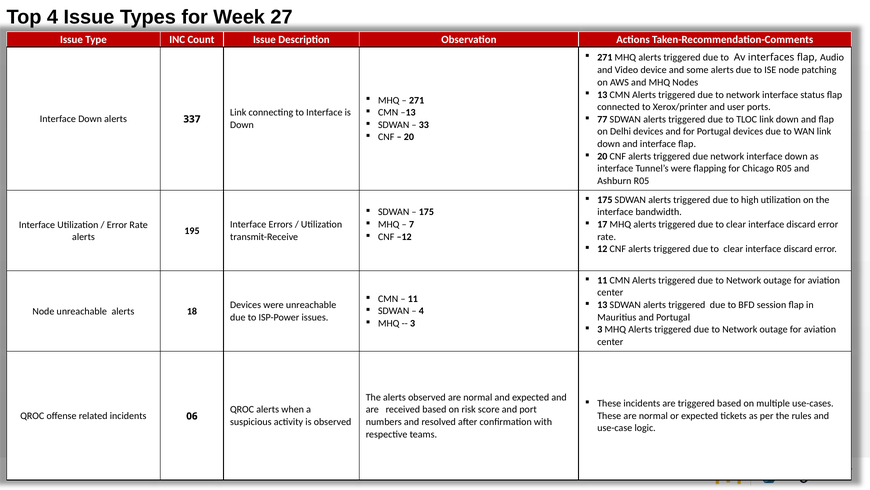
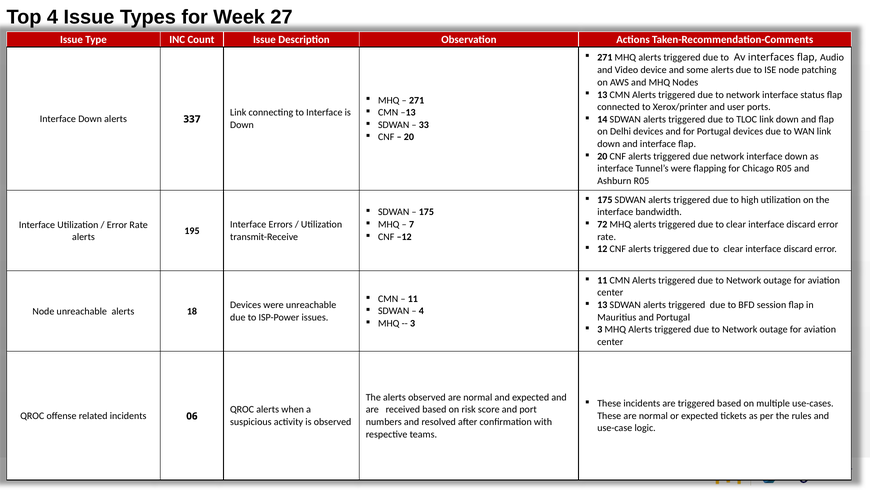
77: 77 -> 14 (602, 119)
17: 17 -> 72 (602, 224)
